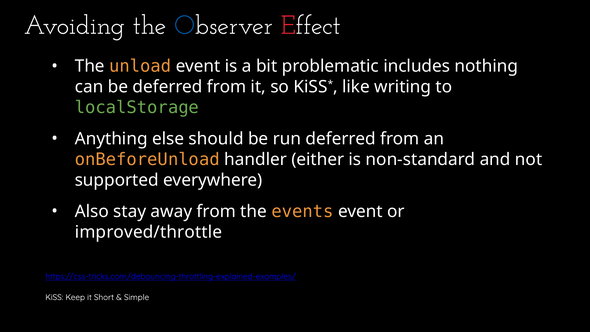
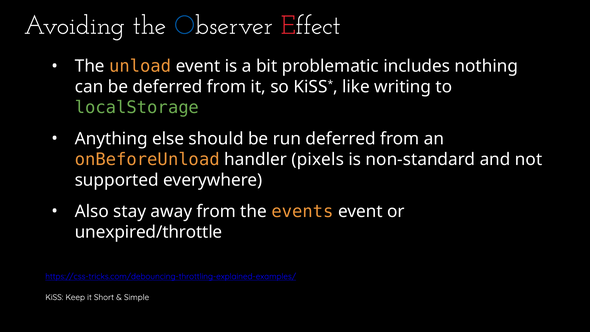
either: either -> pixels (318, 159)
improved/throttle: improved/throttle -> unexpired/throttle (149, 232)
